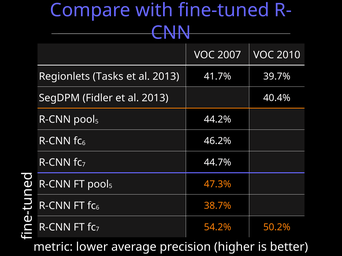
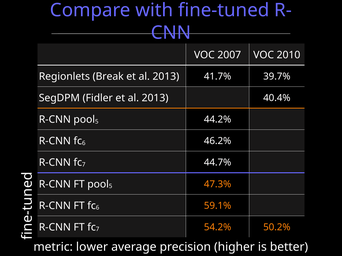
Tasks: Tasks -> Break (108, 77)
38.7%: 38.7% -> 59.1% (218, 206)
